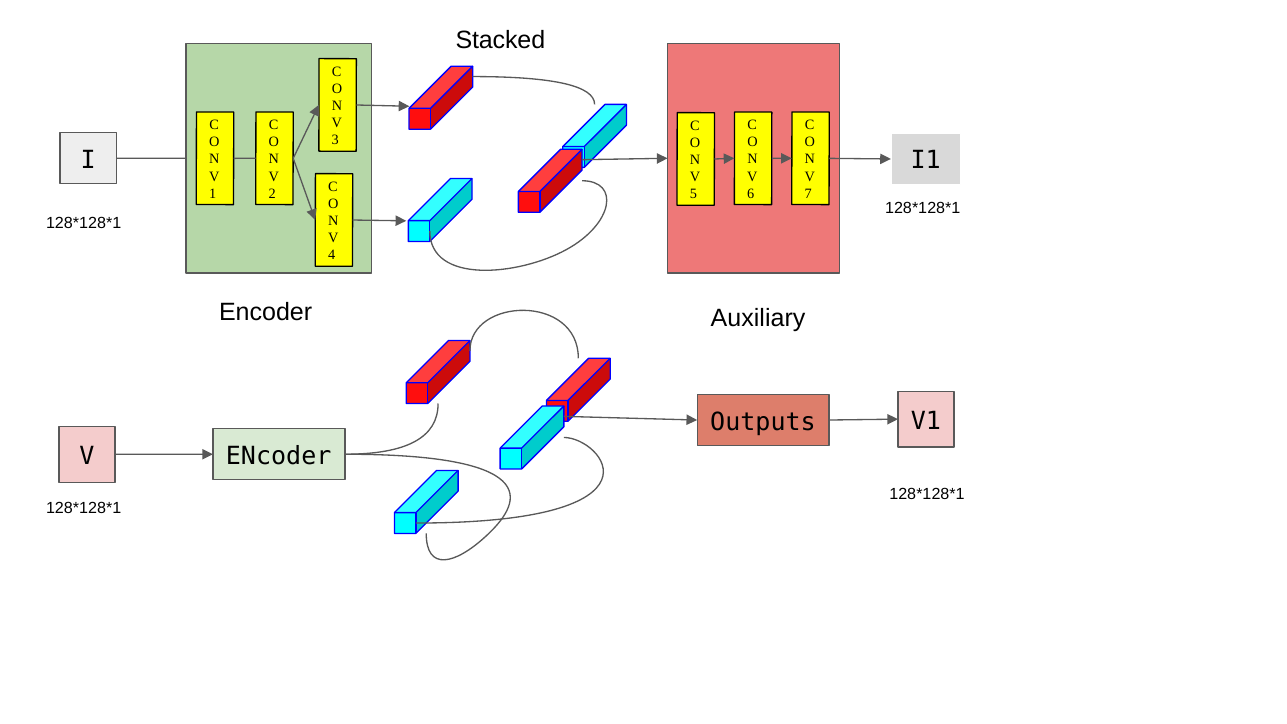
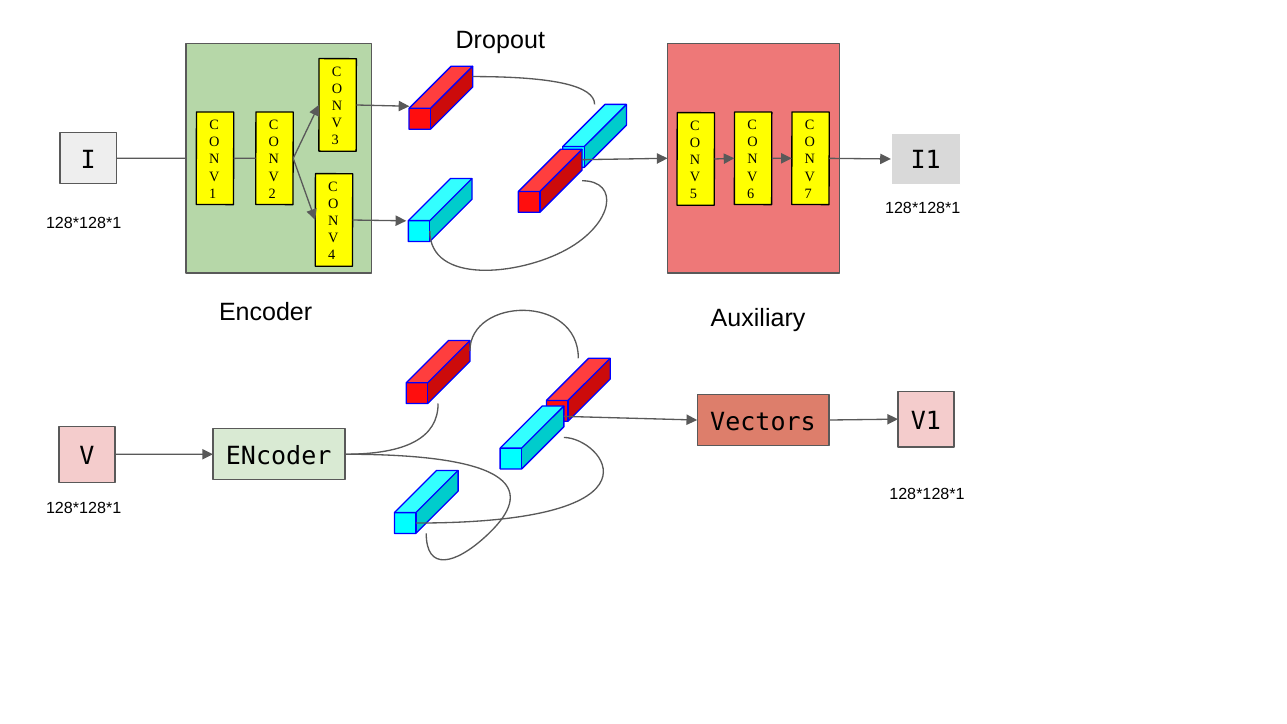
Stacked: Stacked -> Dropout (500, 40)
Outputs: Outputs -> Vectors (763, 422)
